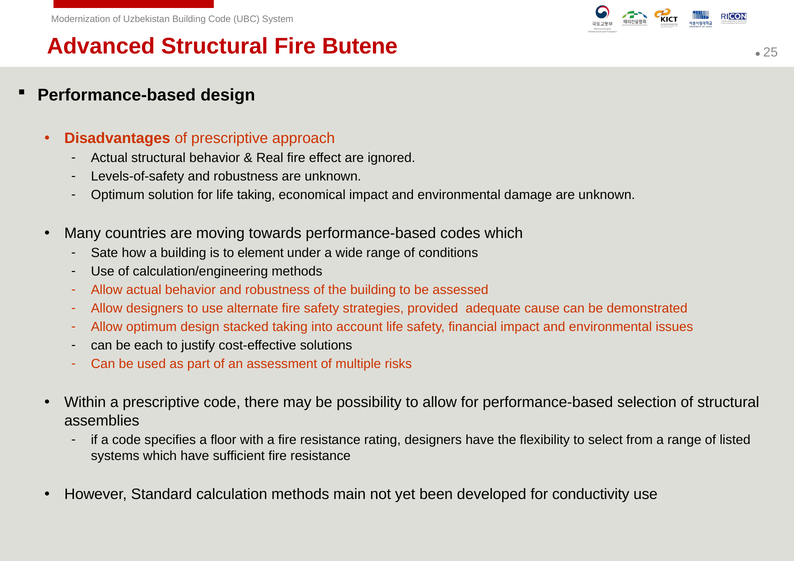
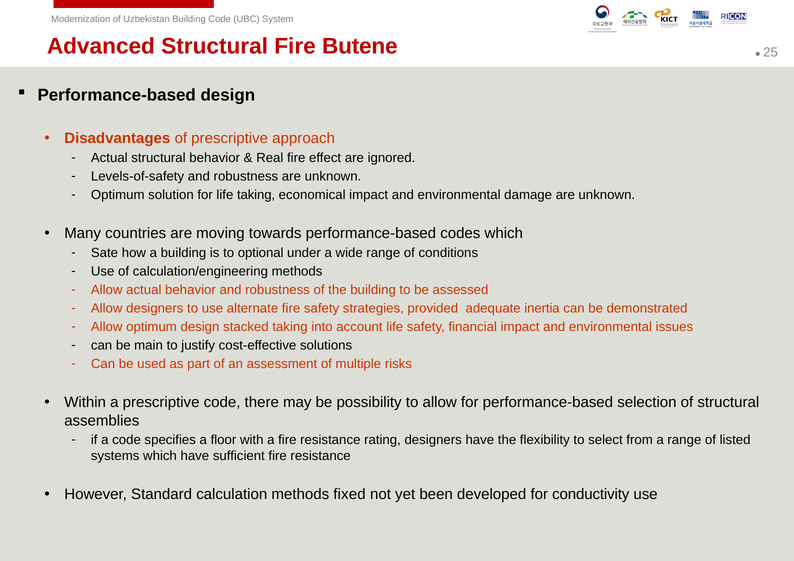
element: element -> optional (261, 253)
cause: cause -> inertia (542, 309)
each: each -> main (149, 346)
main: main -> fixed (349, 495)
